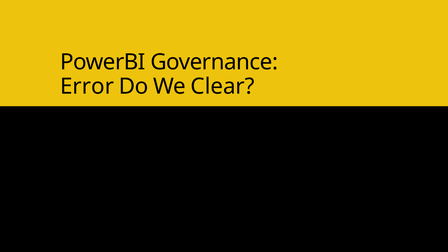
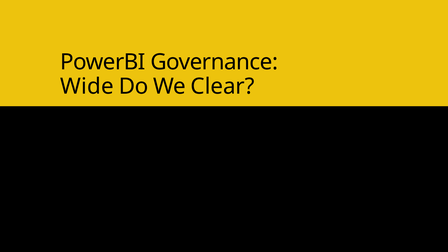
Error: Error -> Wide (87, 86)
